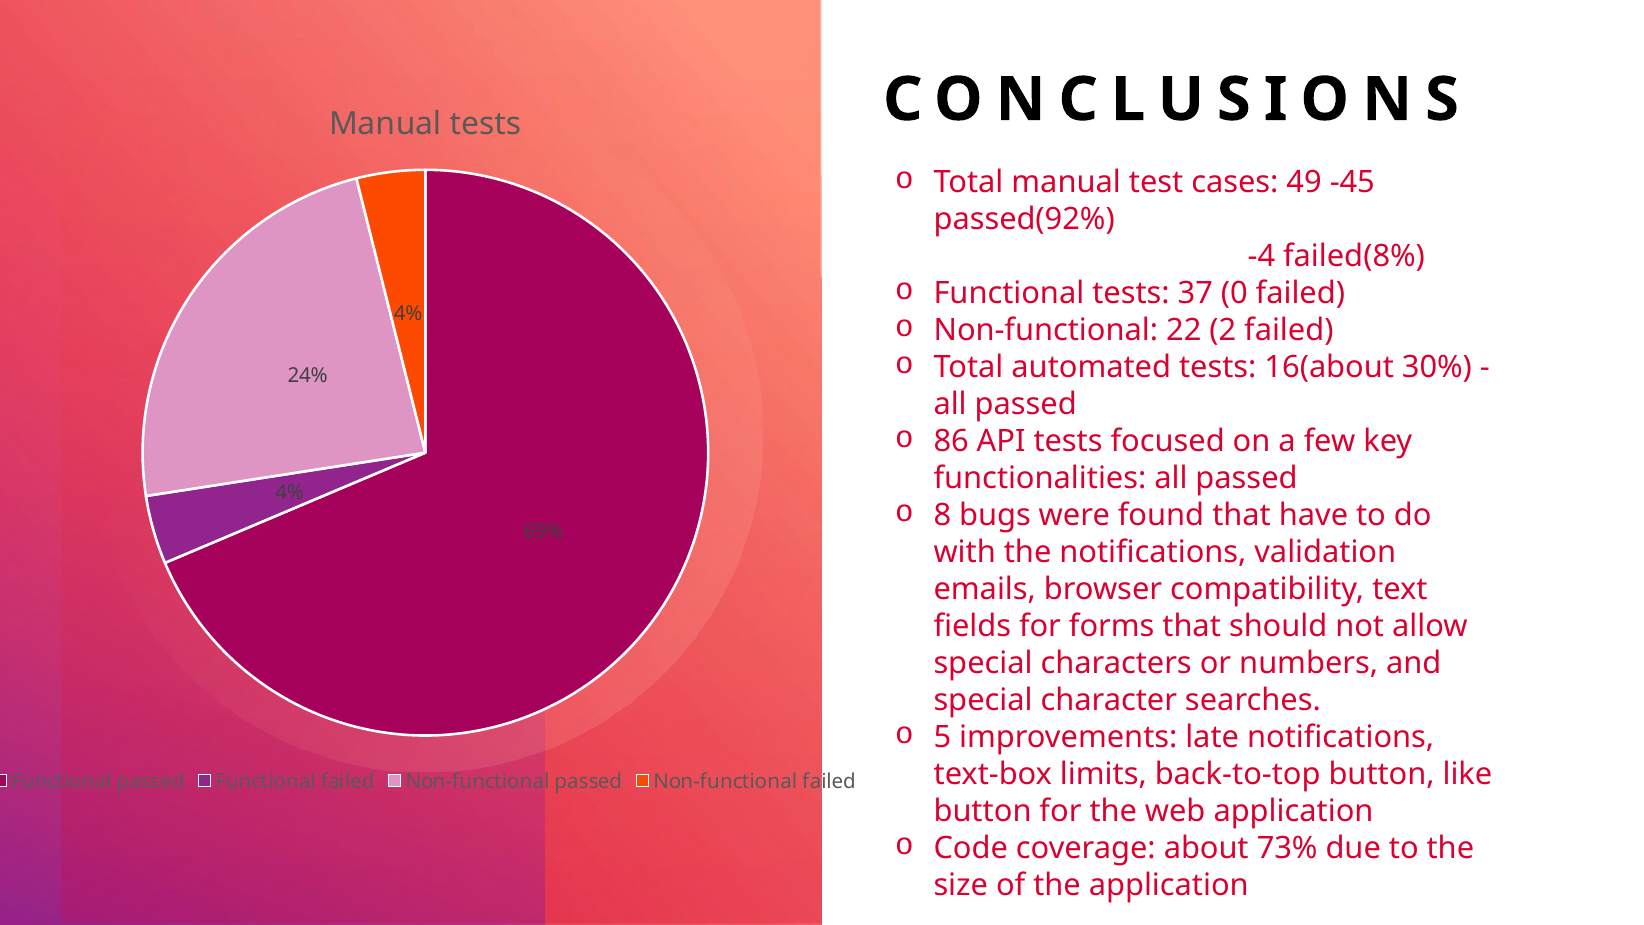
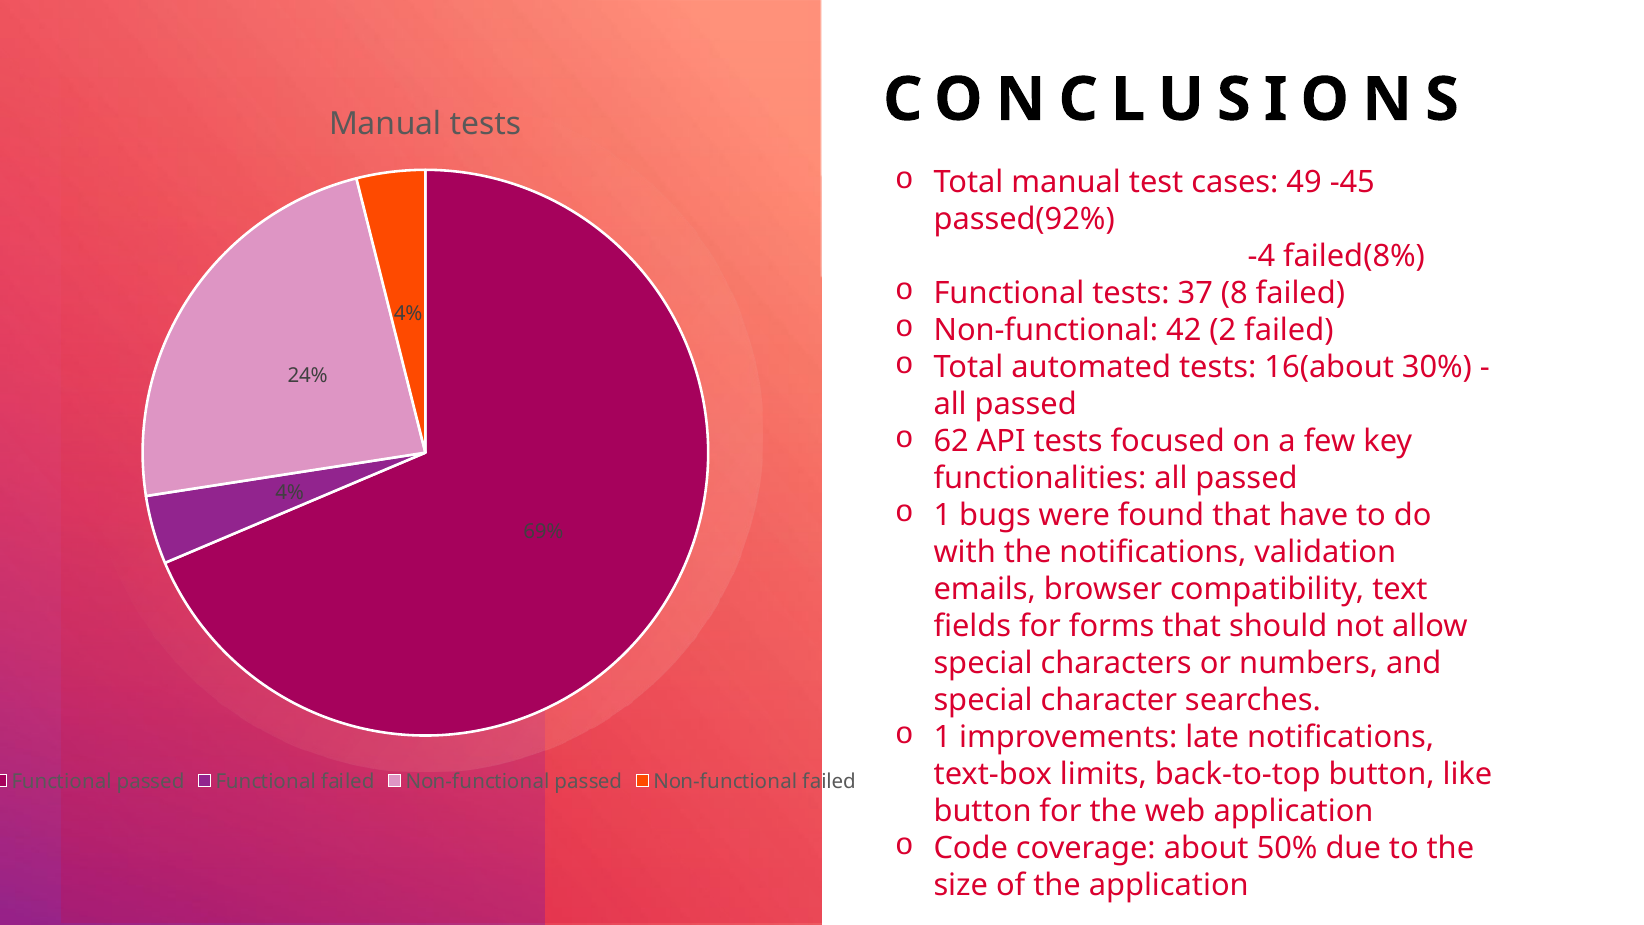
0: 0 -> 8 (1234, 294)
22: 22 -> 42 (1184, 331)
86: 86 -> 62 (951, 442)
8: 8 -> 1 (942, 515)
5: 5 -> 1 (942, 737)
73%: 73% -> 50% (1287, 848)
